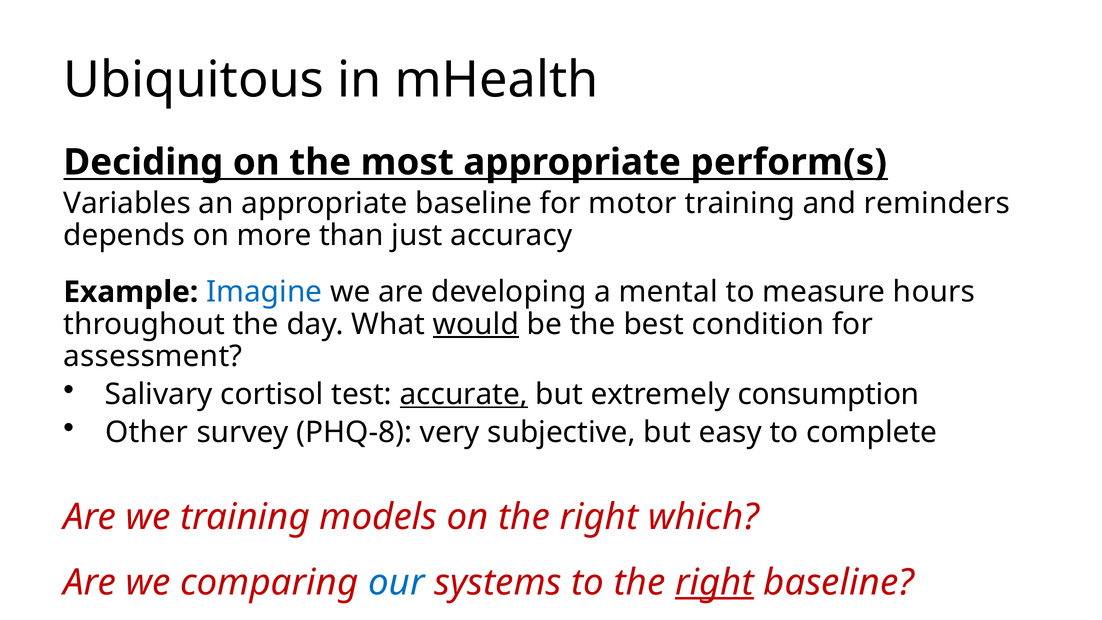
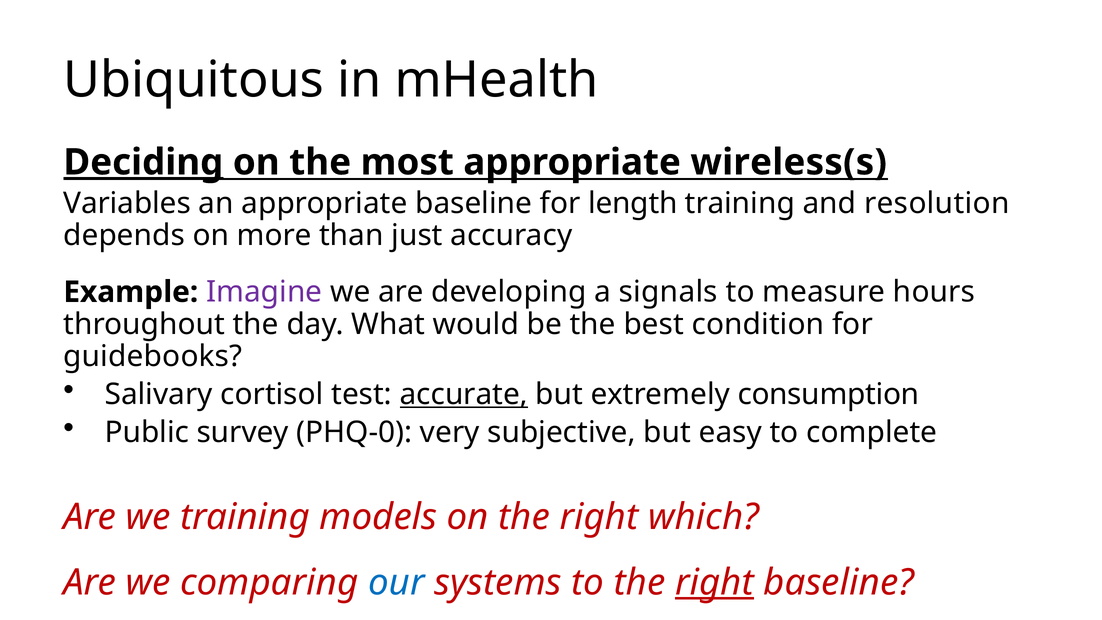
Deciding underline: none -> present (143, 162)
perform(s: perform(s -> wireless(s (789, 162)
motor: motor -> length (633, 203)
reminders: reminders -> resolution (937, 203)
Imagine colour: blue -> purple (264, 292)
mental: mental -> signals (668, 292)
would underline: present -> none (476, 324)
assessment: assessment -> guidebooks (153, 356)
Other: Other -> Public (147, 432)
PHQ-8: PHQ-8 -> PHQ-0 (354, 432)
